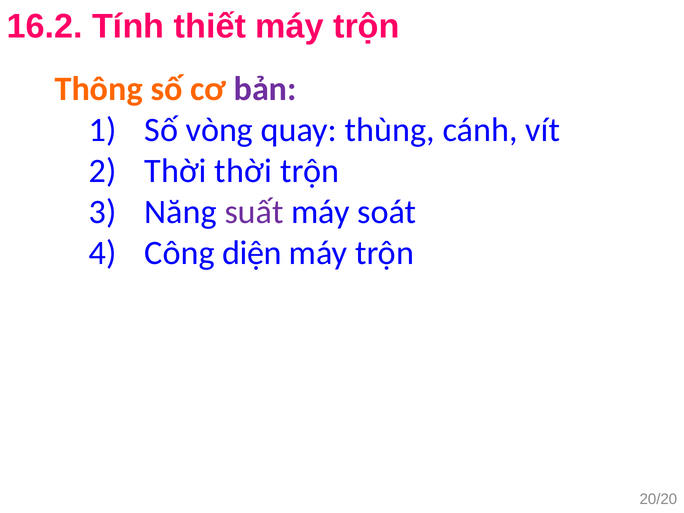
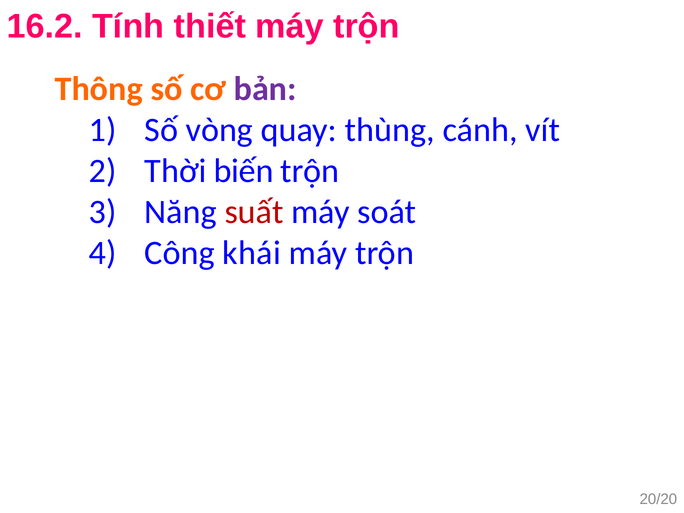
Thời thời: thời -> biến (244, 171)
suất colour: purple -> red (254, 212)
diện: diện -> khái (252, 253)
